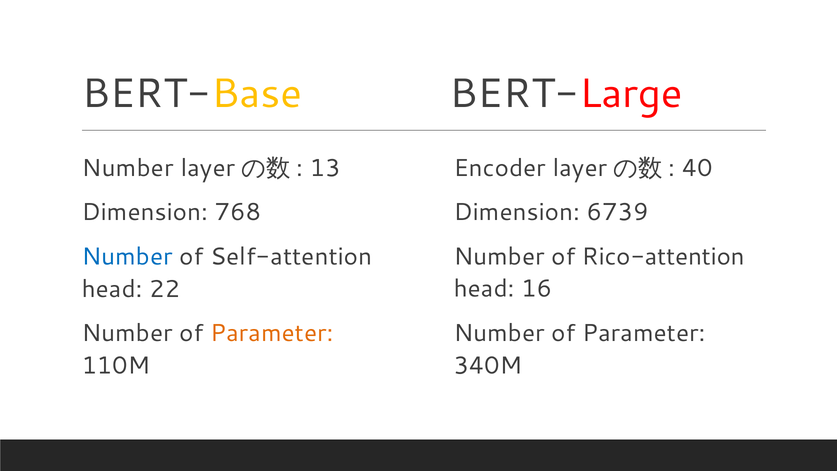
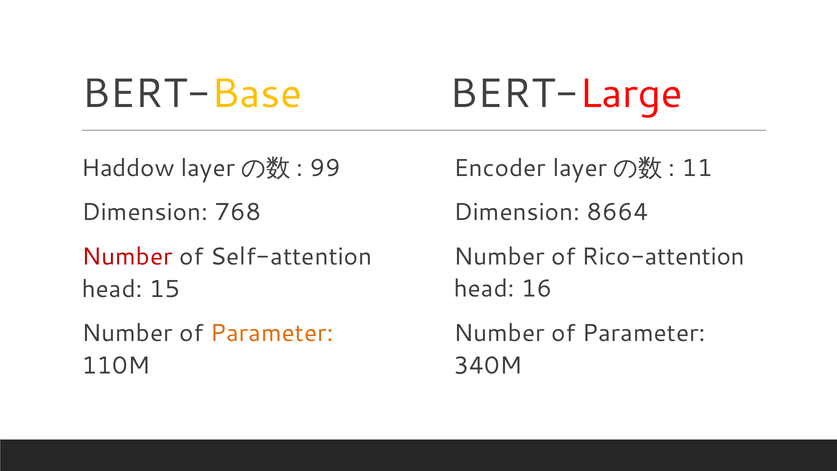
40: 40 -> 11 (697, 168)
Number: Number -> Haddow (128, 168)
13: 13 -> 99 (325, 168)
6739: 6739 -> 8664 (618, 212)
Number colour: blue -> red (127, 257)
22: 22 -> 15 (165, 289)
